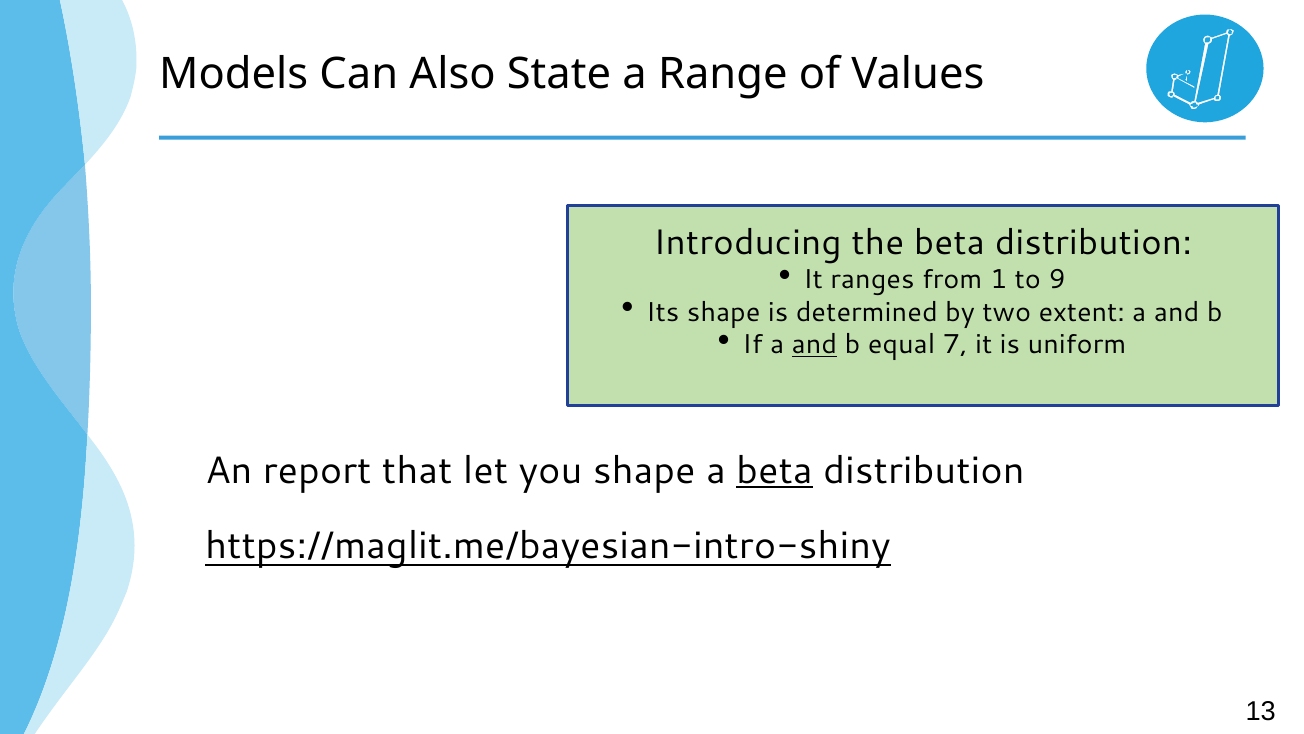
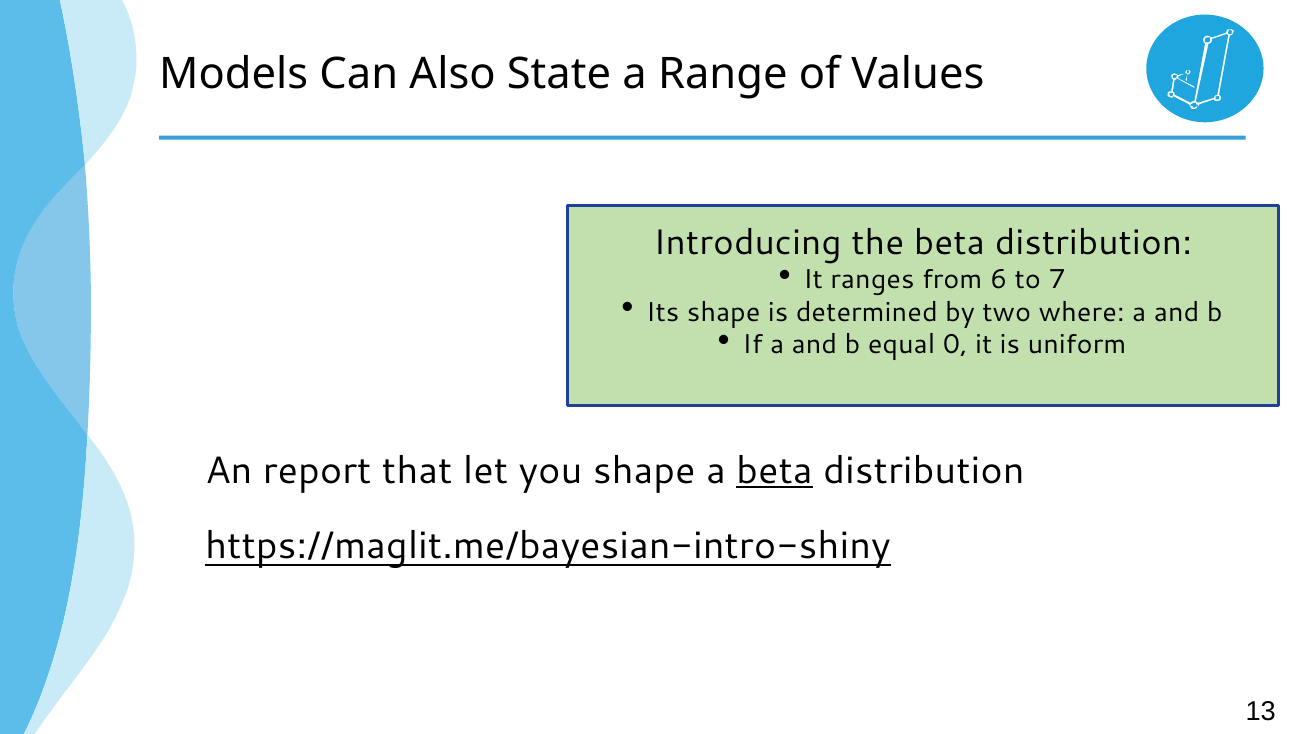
1: 1 -> 6 (999, 279)
9: 9 -> 7 (1057, 279)
extent: extent -> where (1082, 312)
and underline: present -> none (814, 345)
7: 7 -> 0 (955, 345)
